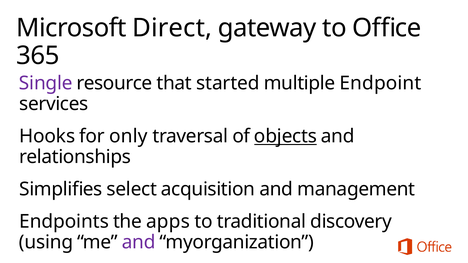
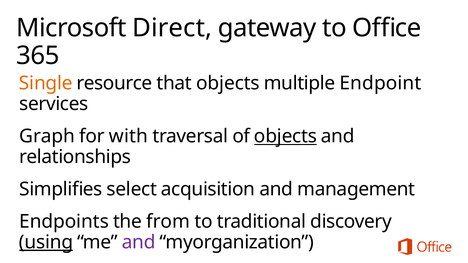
Single colour: purple -> orange (46, 83)
that started: started -> objects (228, 83)
Hooks: Hooks -> Graph (47, 136)
only: only -> with (128, 136)
apps: apps -> from (168, 222)
using underline: none -> present (46, 242)
